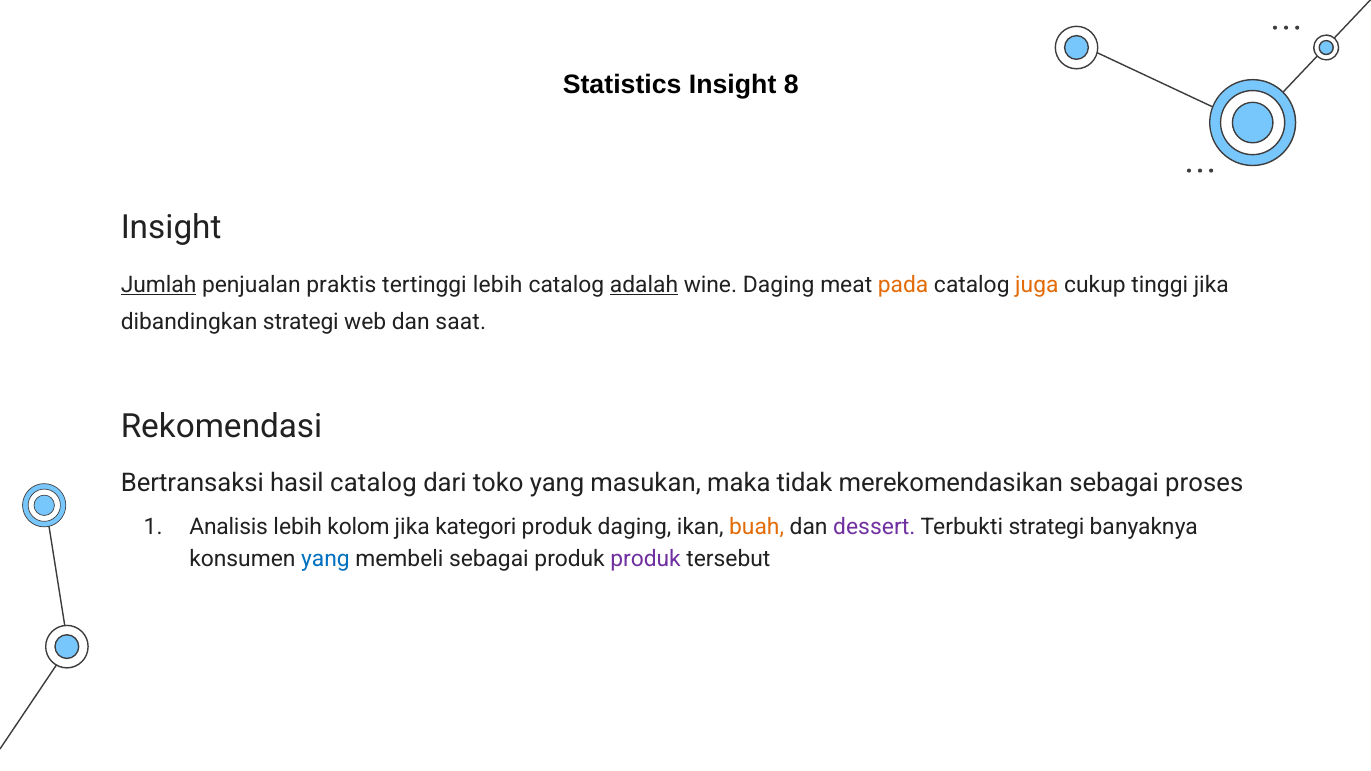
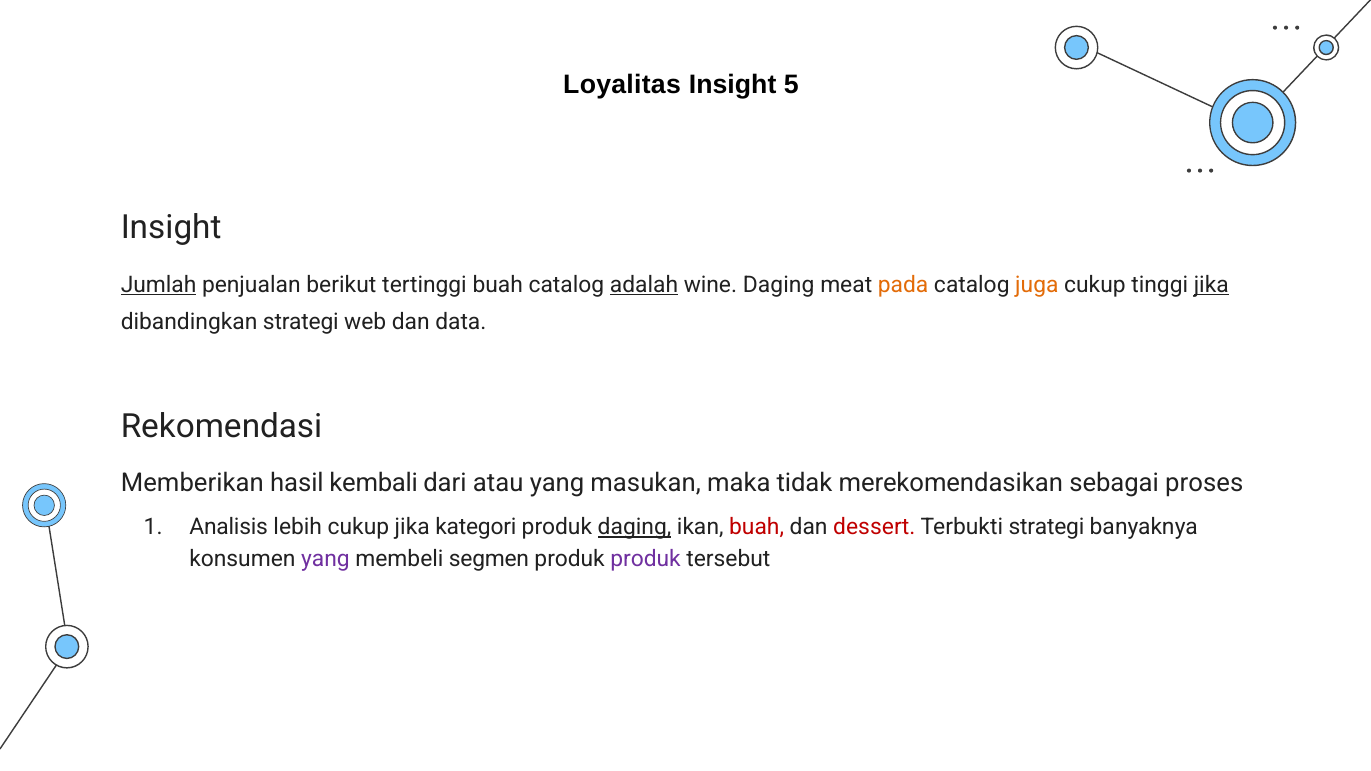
Statistics: Statistics -> Loyalitas (622, 85)
8: 8 -> 5 (791, 85)
praktis: praktis -> berikut (341, 285)
tertinggi lebih: lebih -> buah (498, 285)
jika underline: none -> present (1211, 285)
saat: saat -> data (461, 322)
Bertransaksi: Bertransaksi -> Memberikan (192, 483)
hasil catalog: catalog -> kembali (374, 483)
toko: toko -> atau (498, 483)
lebih kolom: kolom -> cukup (358, 527)
daging underline: none -> present (635, 527)
buah colour: orange -> red (757, 527)
dessert colour: purple -> red (874, 527)
yang colour: blue -> purple (325, 559)
membeli sebagai: sebagai -> segmen (489, 559)
